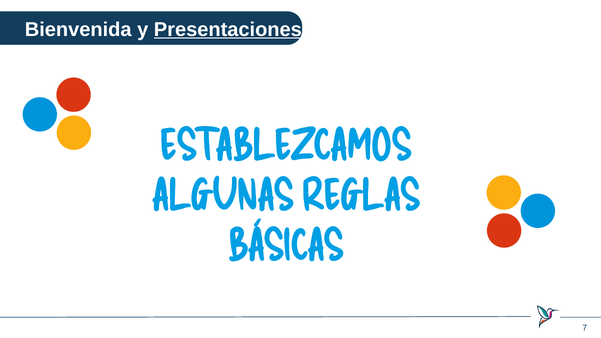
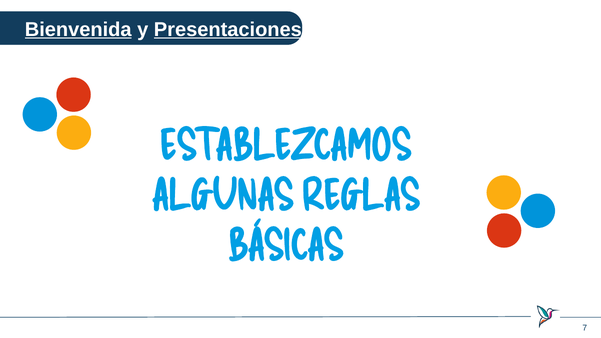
Bienvenida underline: none -> present (78, 29)
